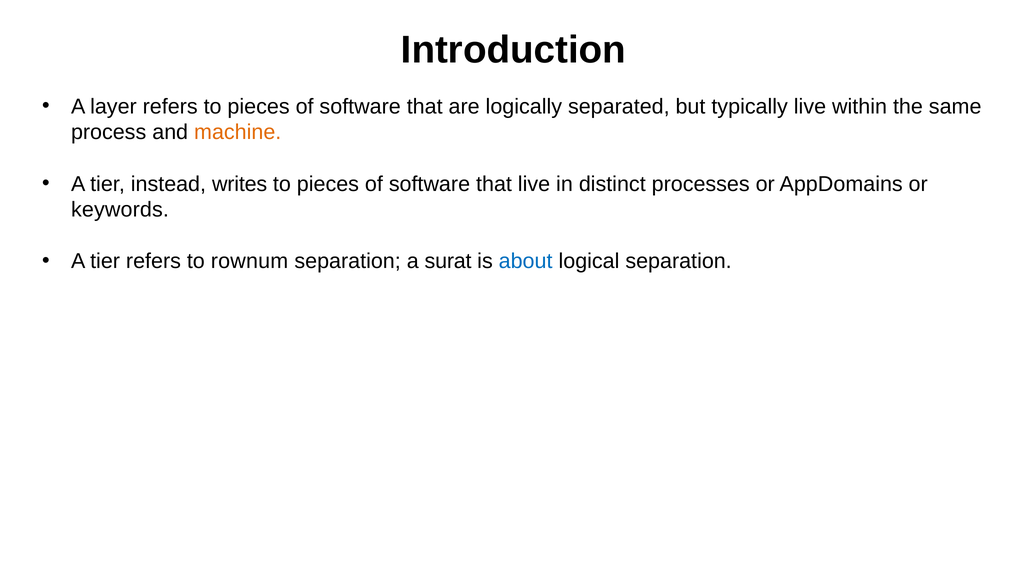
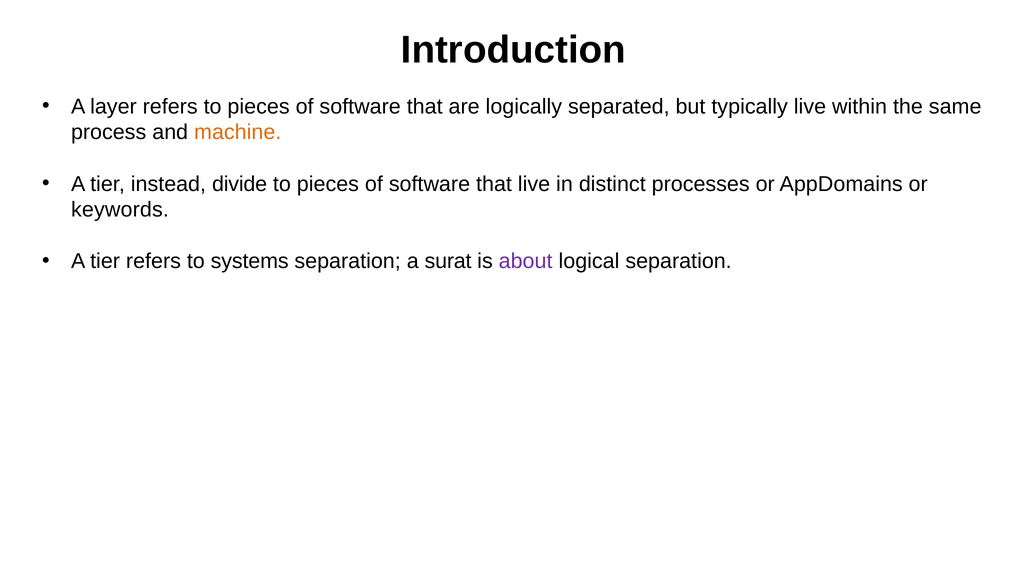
writes: writes -> divide (240, 184)
rownum: rownum -> systems (250, 261)
about colour: blue -> purple (526, 261)
